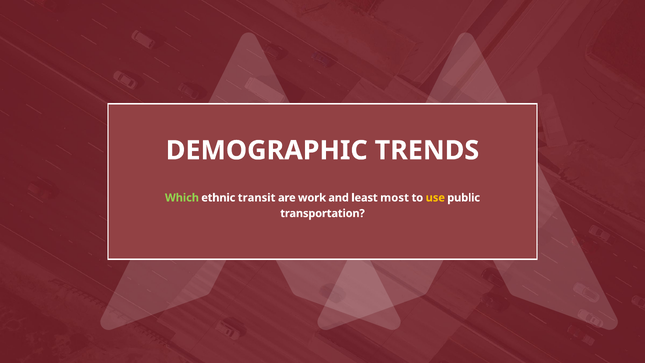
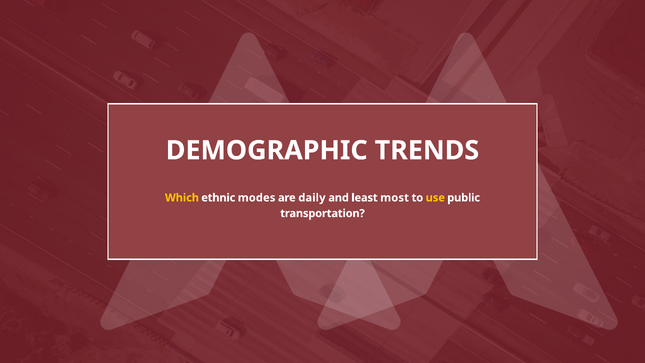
Which colour: light green -> yellow (182, 198)
transit: transit -> modes (257, 198)
work: work -> daily (312, 198)
